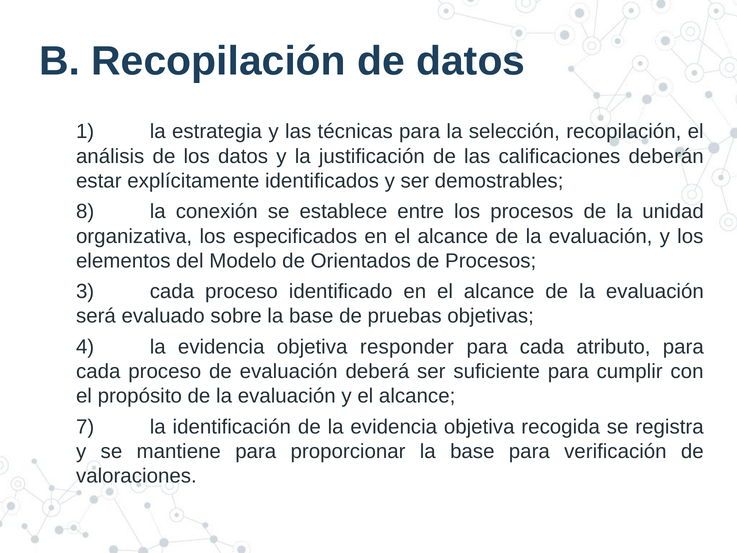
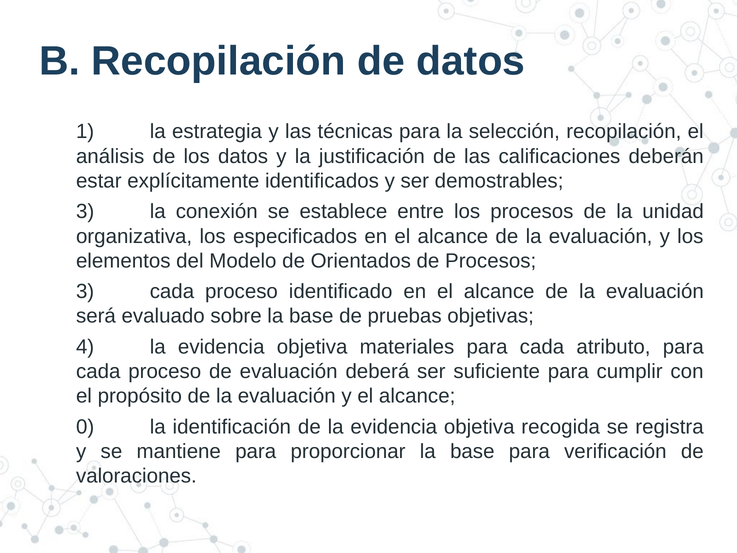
8: 8 -> 3 (85, 212)
responder: responder -> materiales (407, 347)
7: 7 -> 0 (85, 427)
